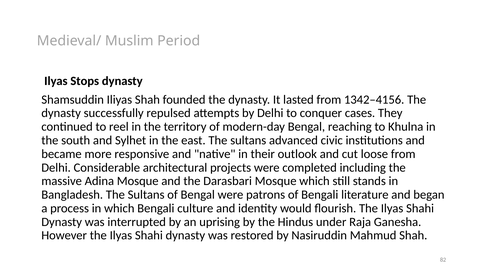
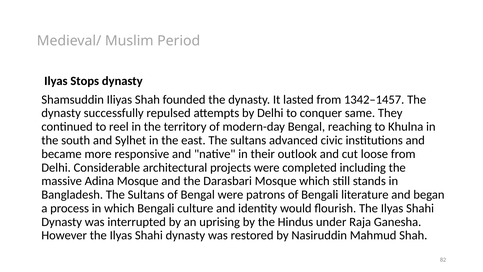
1342–4156: 1342–4156 -> 1342–1457 (374, 99)
cases: cases -> same (360, 113)
